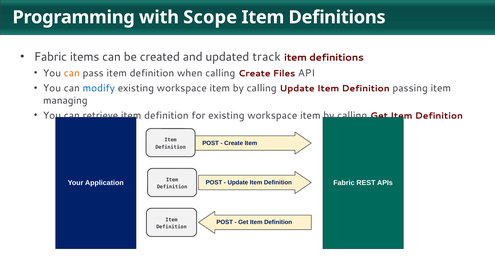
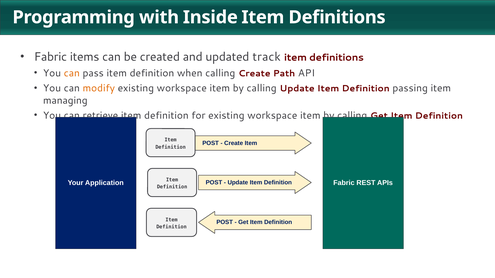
Scope: Scope -> Inside (210, 17)
Files: Files -> Path (284, 74)
modify colour: blue -> orange (99, 88)
